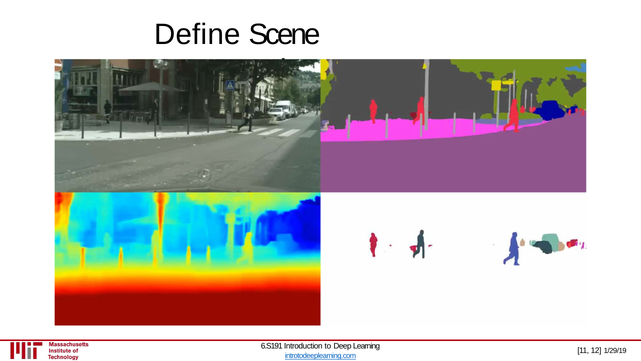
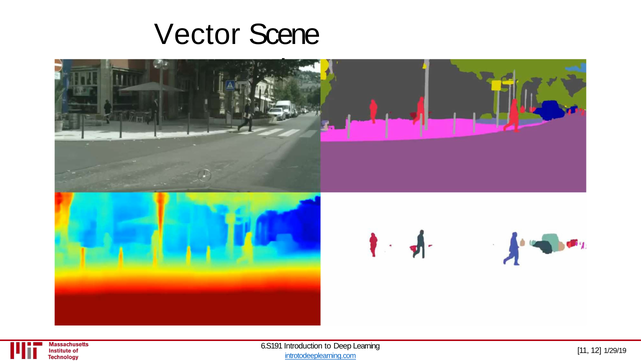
Define: Define -> Vector (197, 35)
